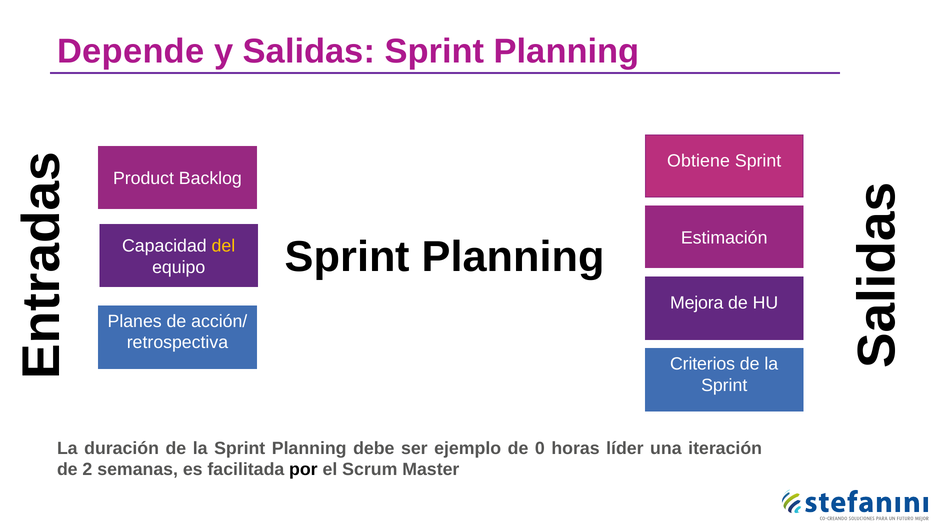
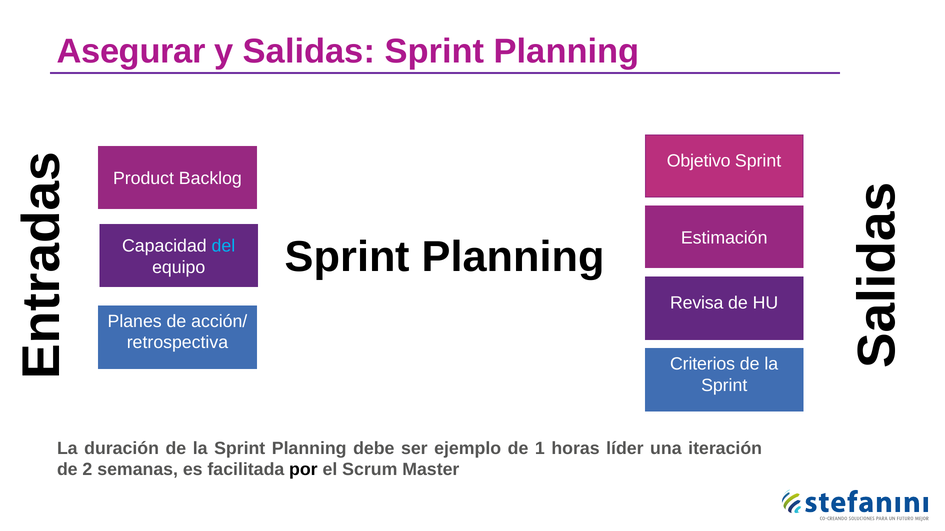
Depende: Depende -> Asegurar (131, 52)
Obtiene: Obtiene -> Objetivo (699, 161)
del colour: yellow -> light blue (223, 246)
Mejora: Mejora -> Revisa (697, 303)
0: 0 -> 1 (540, 449)
